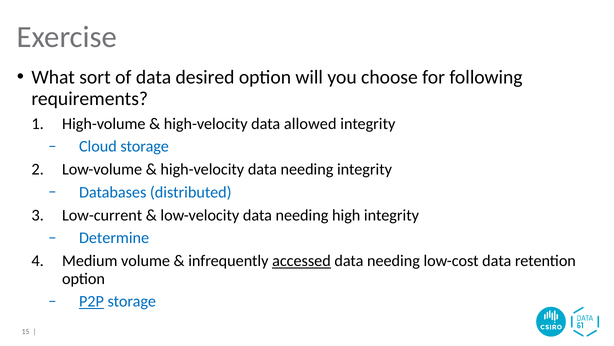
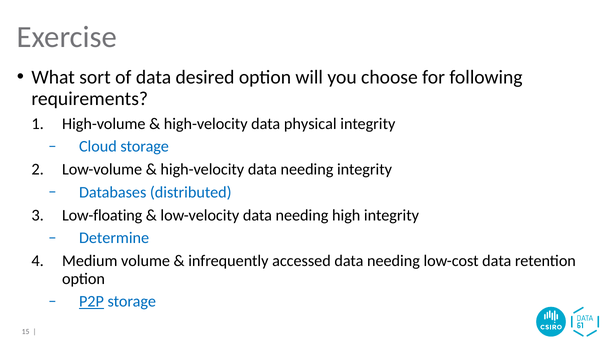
allowed: allowed -> physical (310, 124)
Low-current: Low-current -> Low-floating (102, 215)
accessed underline: present -> none (301, 260)
